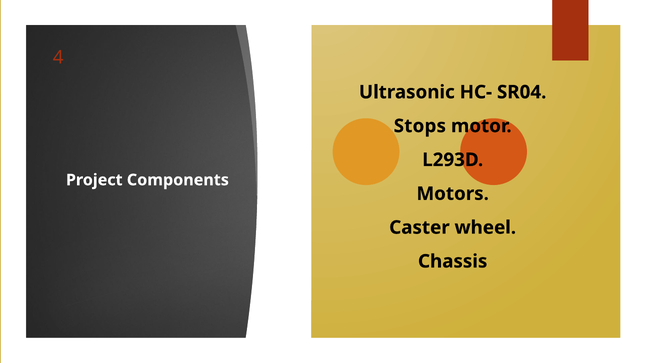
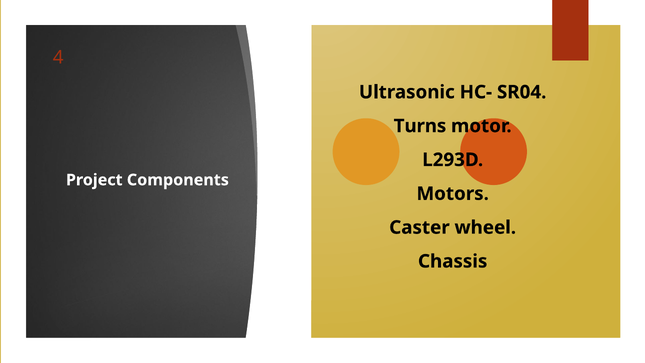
Stops: Stops -> Turns (420, 126)
